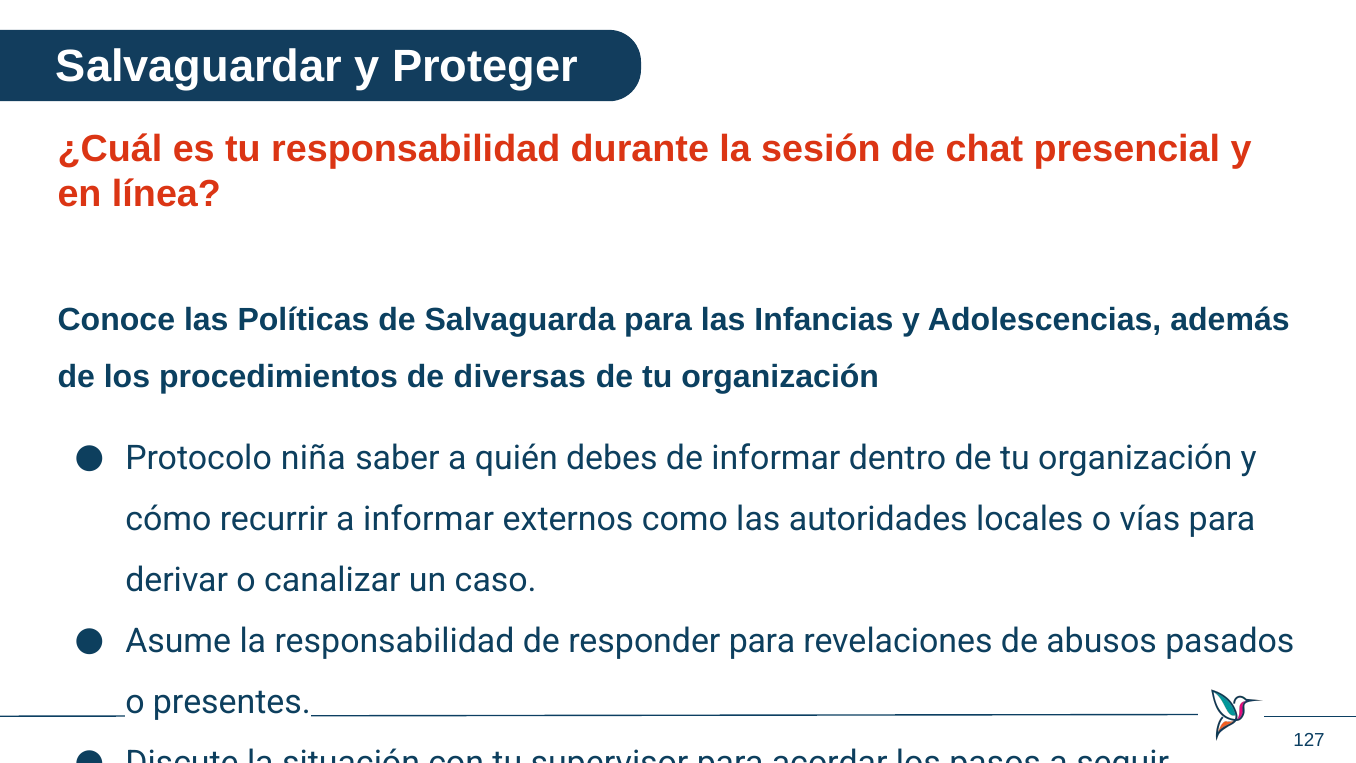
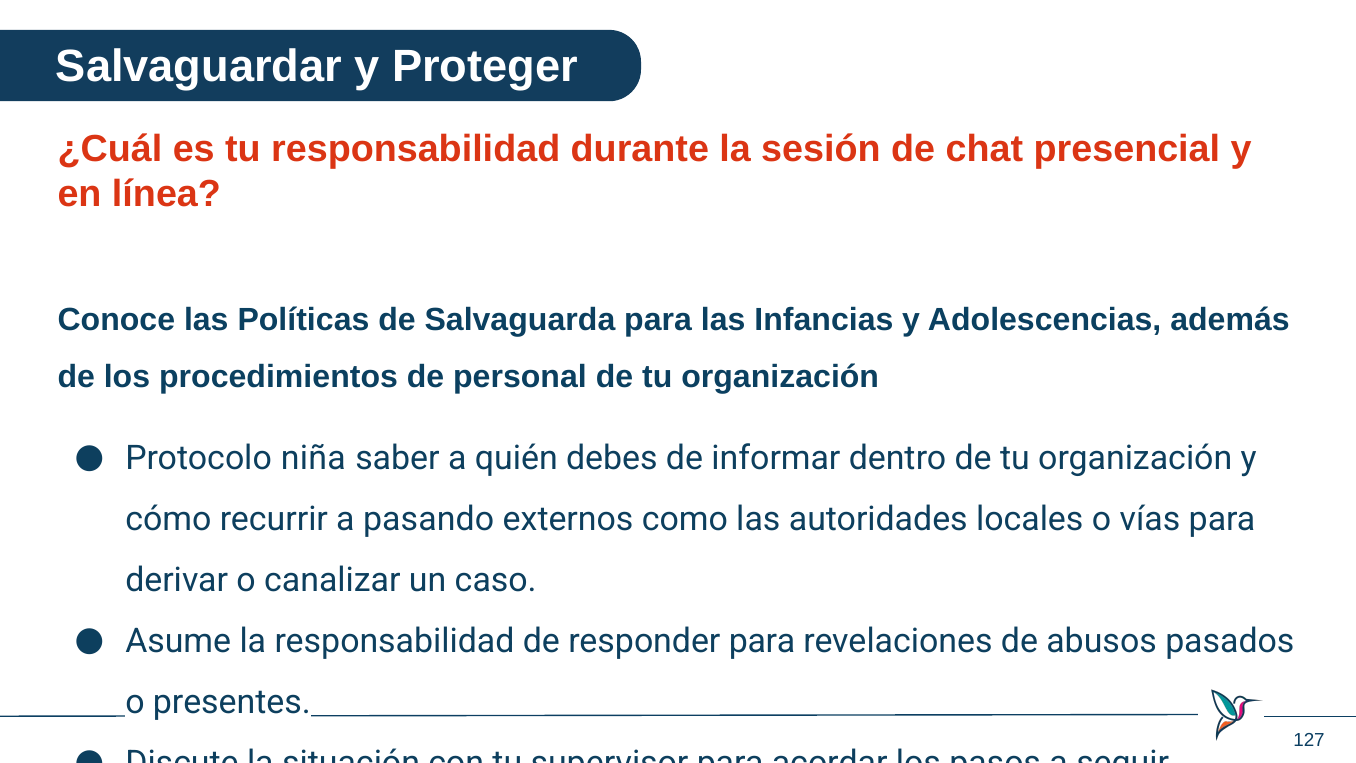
diversas: diversas -> personal (520, 377)
a informar: informar -> pasando (429, 519)
